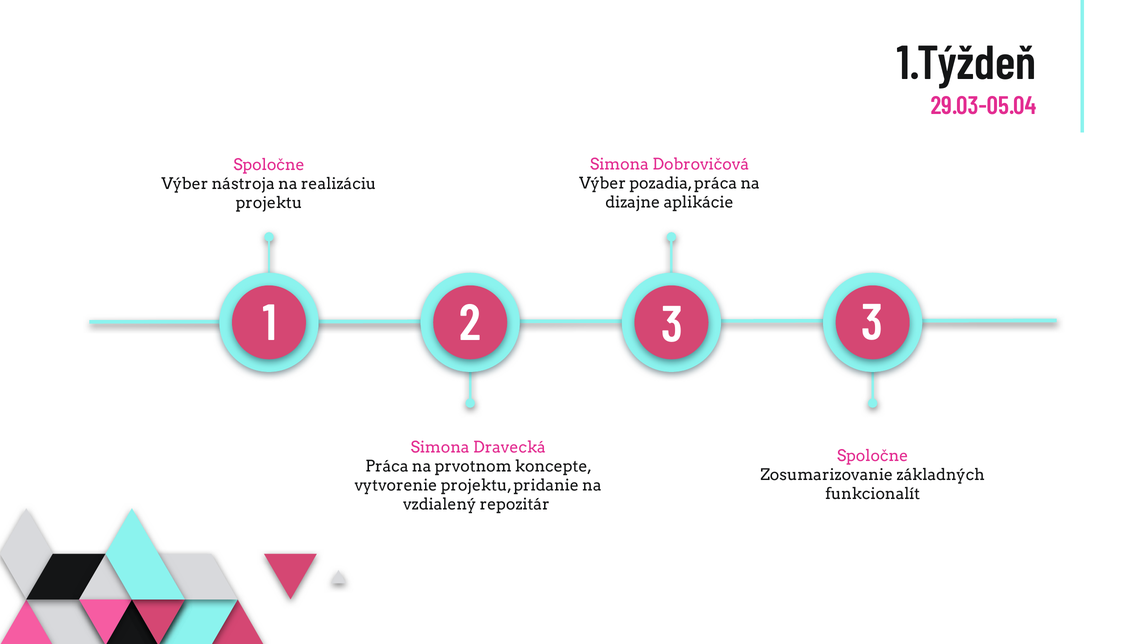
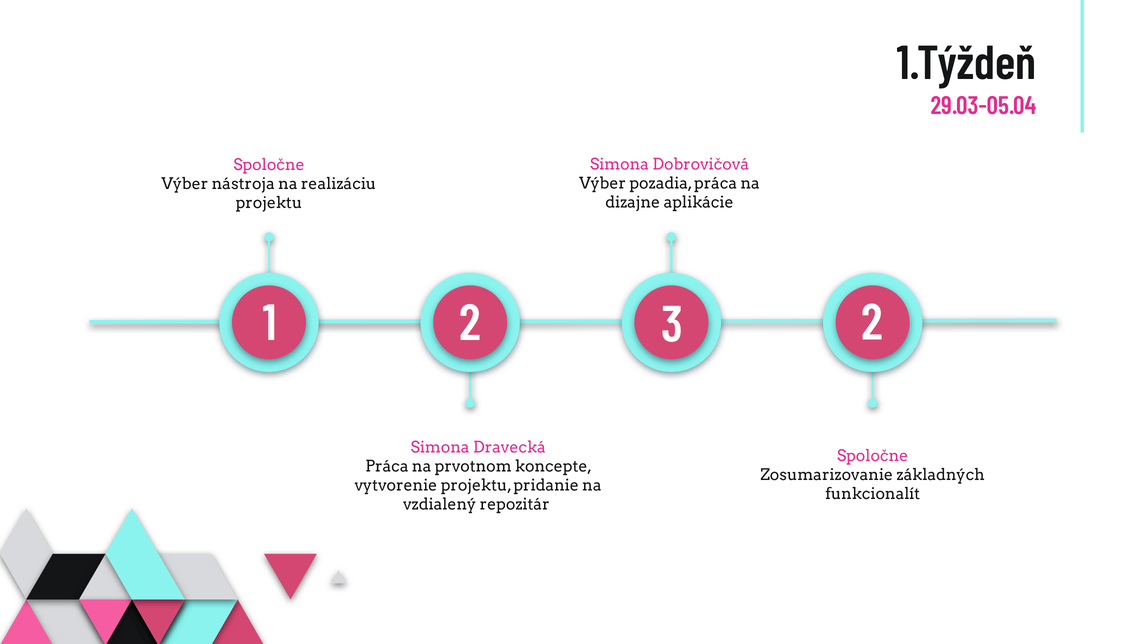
1 3: 3 -> 2 (872, 323)
